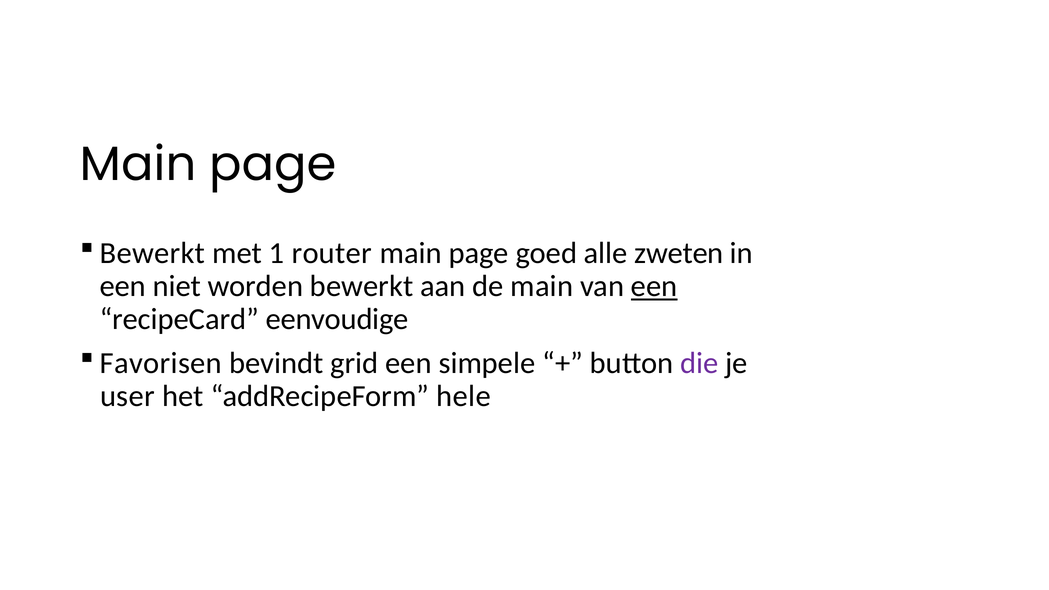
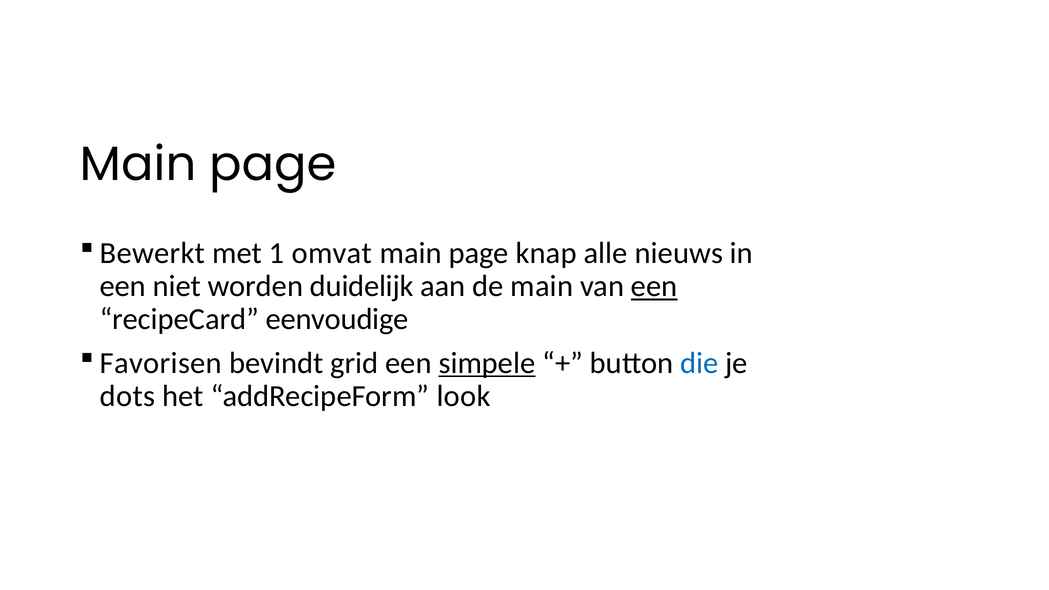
router: router -> omvat (332, 253)
goed: goed -> knap (546, 253)
zweten: zweten -> nieuws (679, 253)
worden bewerkt: bewerkt -> duidelijk (362, 286)
simpele underline: none -> present (487, 363)
die colour: purple -> blue (699, 363)
user: user -> dots (127, 396)
hele: hele -> look (464, 396)
